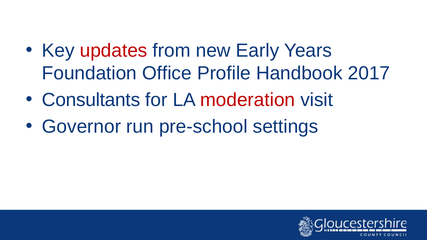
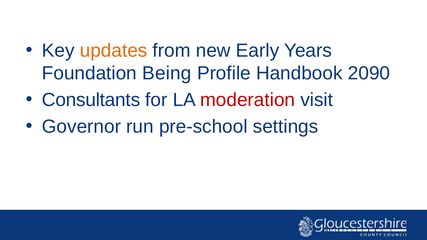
updates colour: red -> orange (114, 51)
Office: Office -> Being (167, 73)
2017: 2017 -> 2090 (369, 73)
